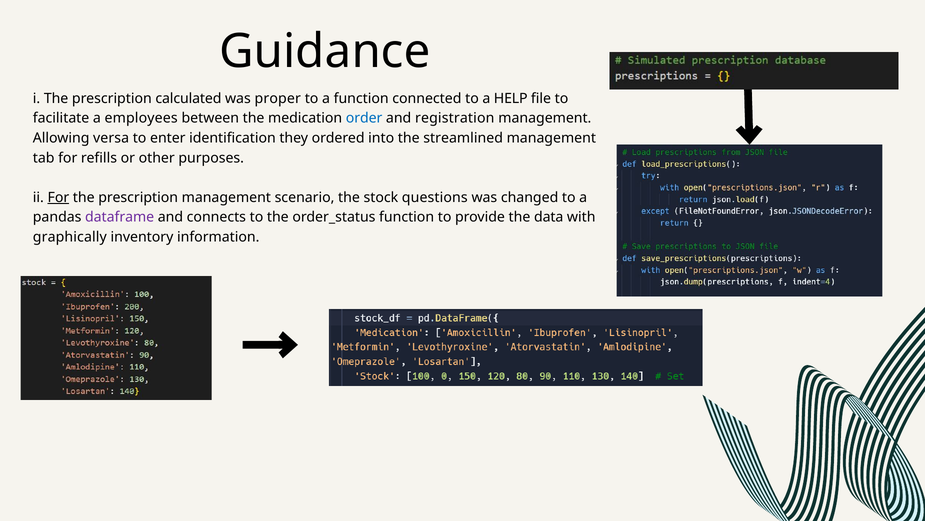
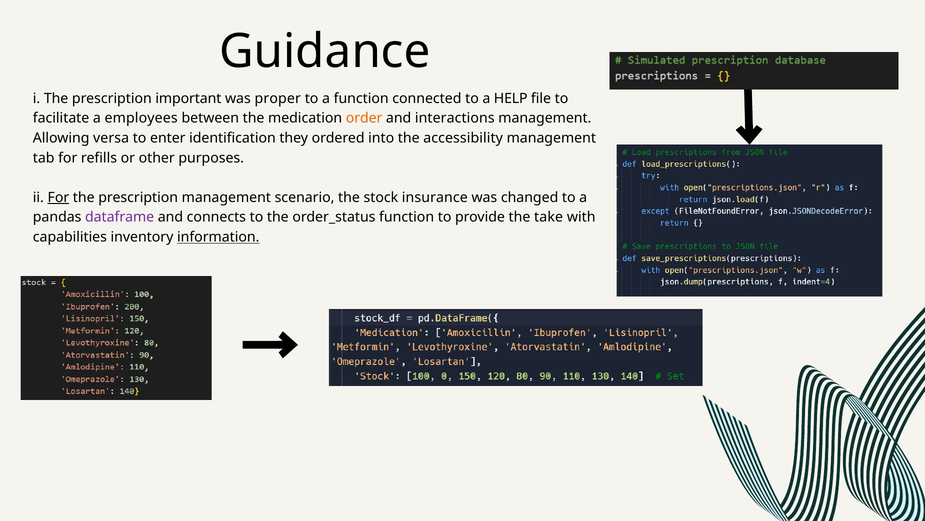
calculated: calculated -> important (188, 98)
order colour: blue -> orange (364, 118)
registration: registration -> interactions (455, 118)
streamlined: streamlined -> accessibility (463, 138)
questions: questions -> insurance (435, 197)
data: data -> take (549, 217)
graphically: graphically -> capabilities (70, 237)
information underline: none -> present (218, 237)
